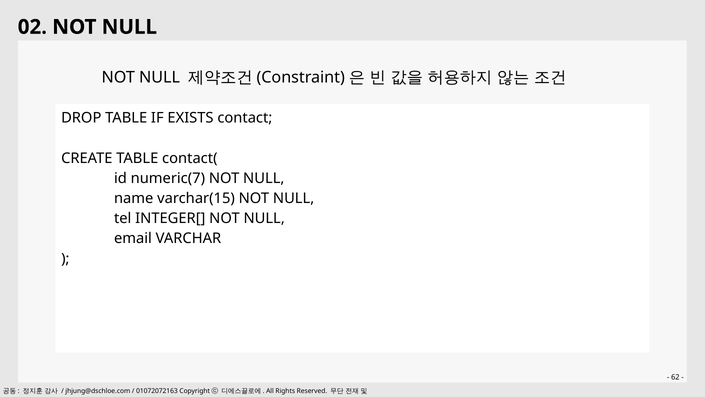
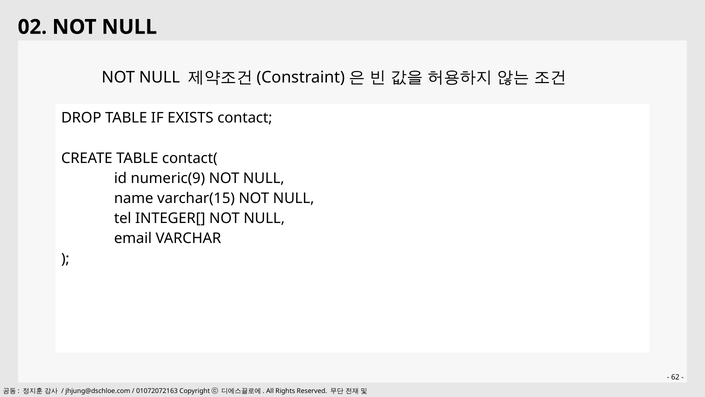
numeric(7: numeric(7 -> numeric(9 (168, 178)
